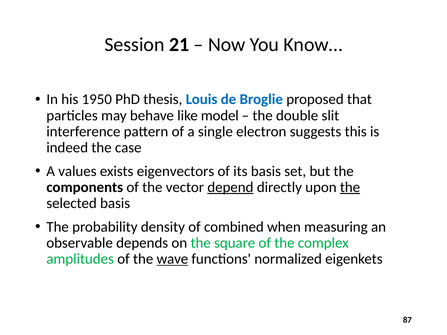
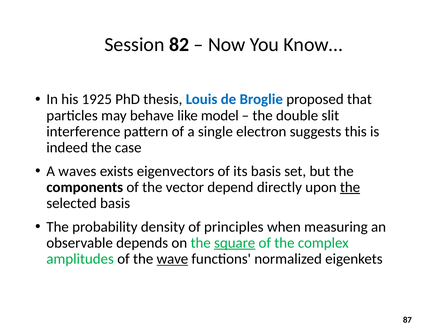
21: 21 -> 82 (179, 45)
1950: 1950 -> 1925 (97, 99)
values: values -> waves (77, 171)
depend underline: present -> none (230, 187)
combined: combined -> principles (234, 227)
square underline: none -> present (235, 243)
